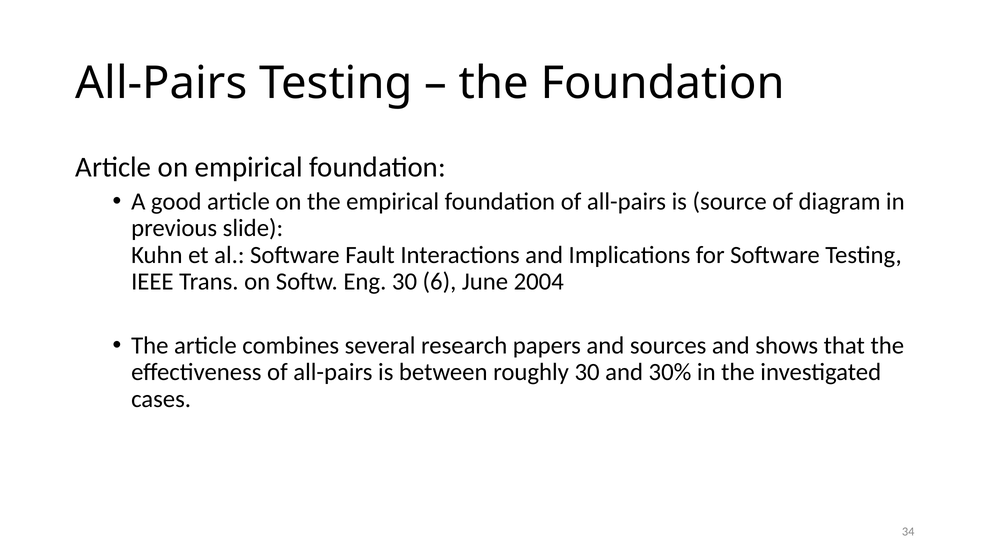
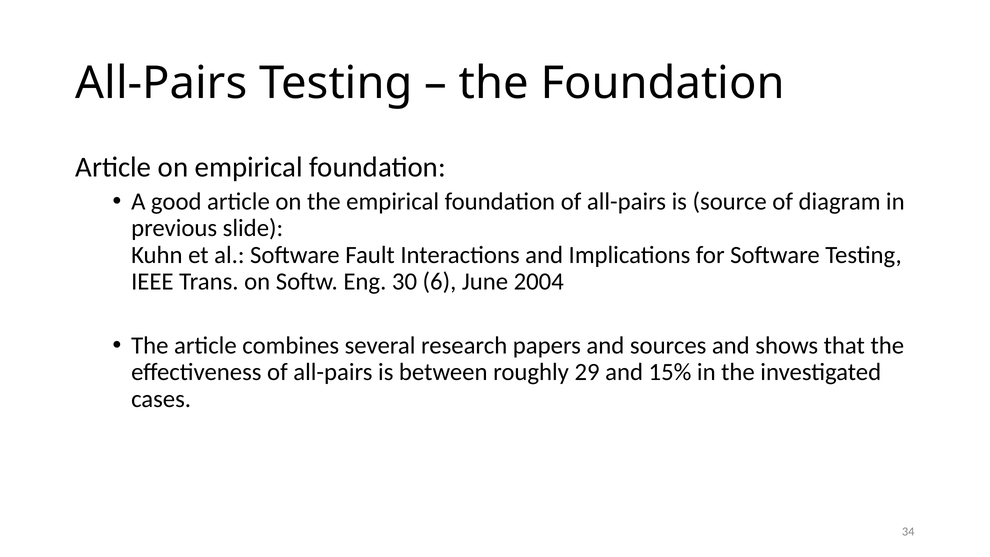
roughly 30: 30 -> 29 (587, 372)
30%: 30% -> 15% (670, 372)
